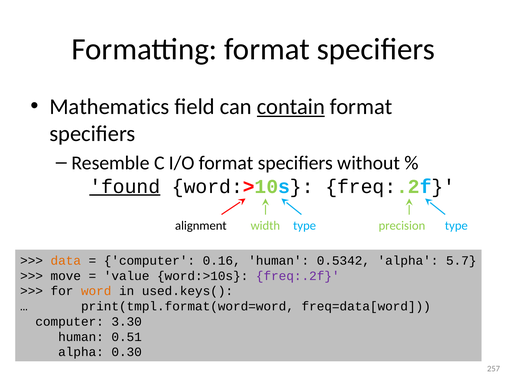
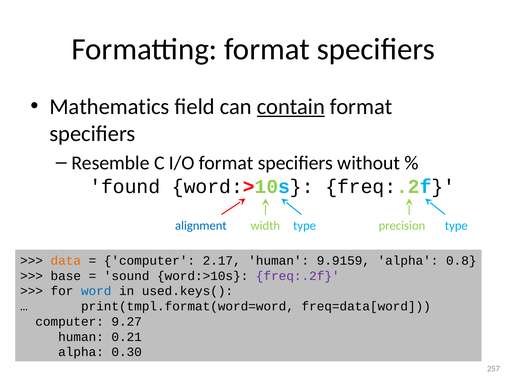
found underline: present -> none (125, 186)
alignment colour: black -> blue (201, 225)
0.16: 0.16 -> 2.17 (222, 260)
0.5342: 0.5342 -> 9.9159 (343, 260)
5.7: 5.7 -> 0.8 (461, 260)
move: move -> base (66, 275)
value: value -> sound (127, 275)
word colour: orange -> blue (96, 291)
3.30: 3.30 -> 9.27 (127, 321)
0.51: 0.51 -> 0.21 (127, 336)
